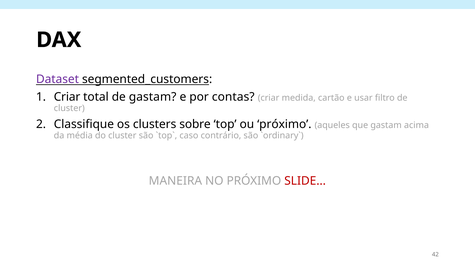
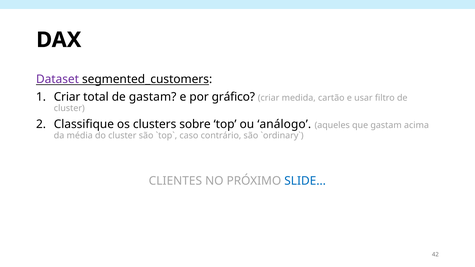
contas: contas -> gráfico (233, 97)
ou próximo: próximo -> análogo (284, 124)
MANEIRA: MANEIRA -> CLIENTES (175, 181)
SLIDE colour: red -> blue (305, 181)
